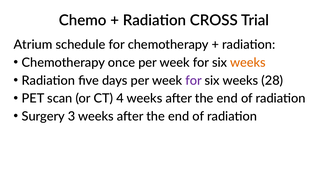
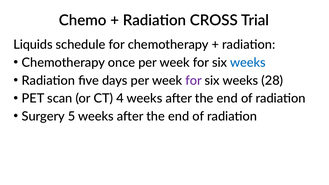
Atrium: Atrium -> Liquids (33, 45)
weeks colour: orange -> blue (248, 63)
3: 3 -> 5 (71, 116)
